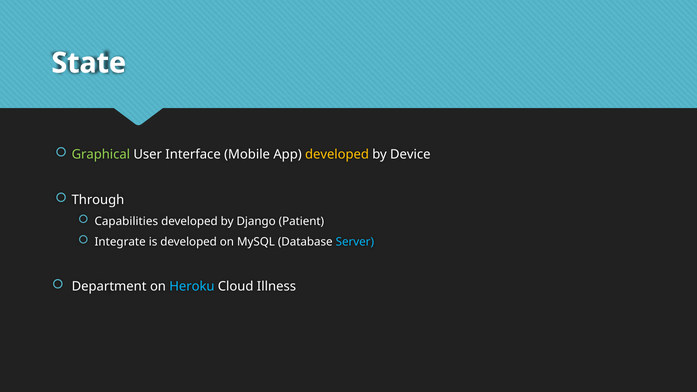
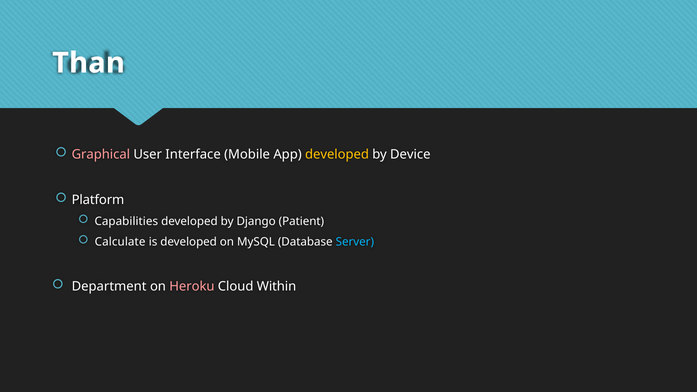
State: State -> Than (88, 63)
Graphical colour: light green -> pink (101, 155)
Through: Through -> Platform (98, 200)
Integrate: Integrate -> Calculate (120, 242)
Heroku colour: light blue -> pink (192, 286)
Illness: Illness -> Within (277, 286)
